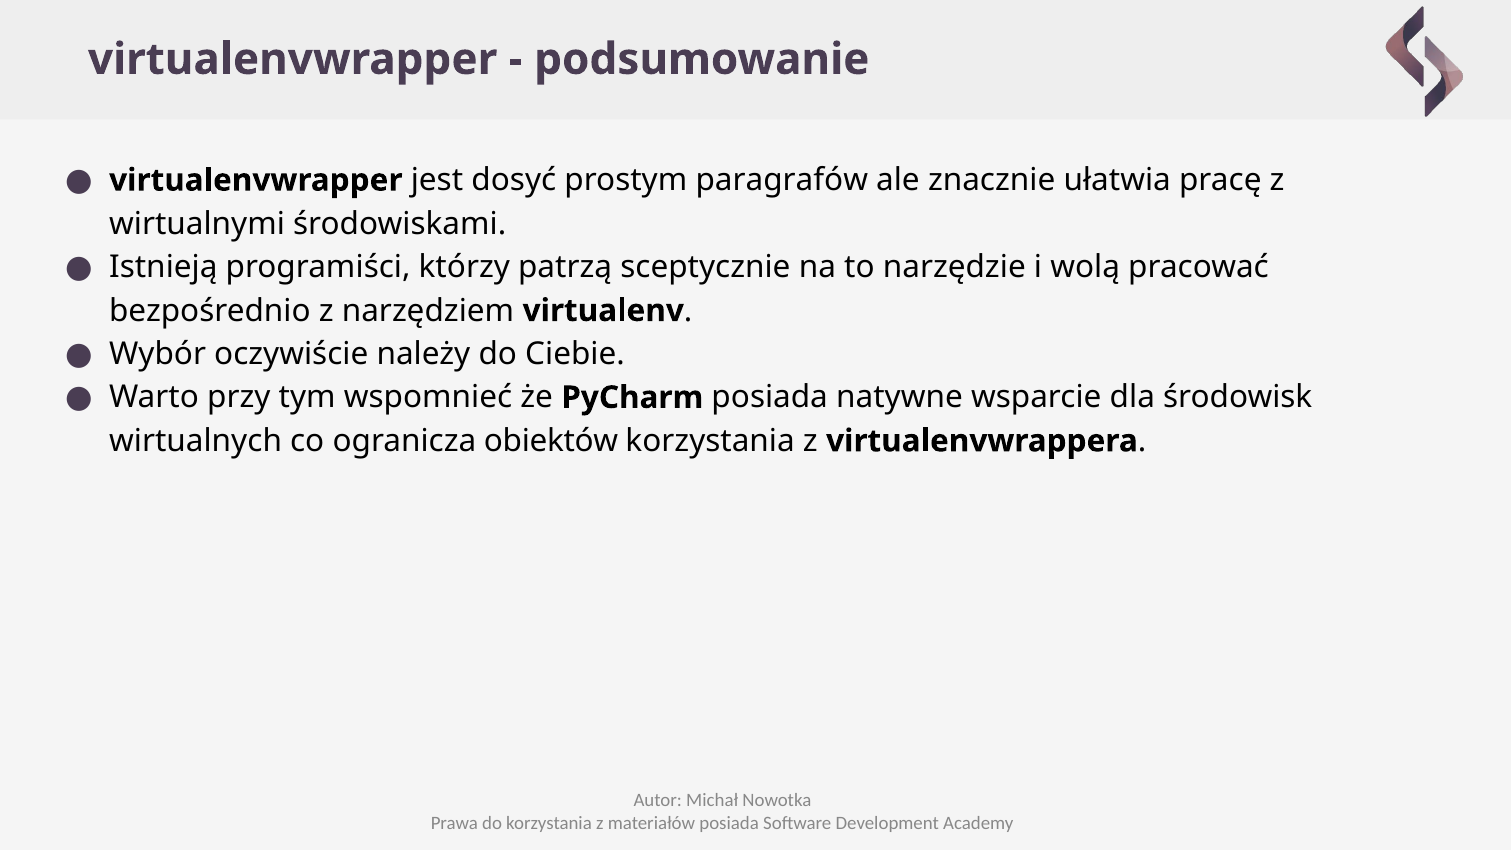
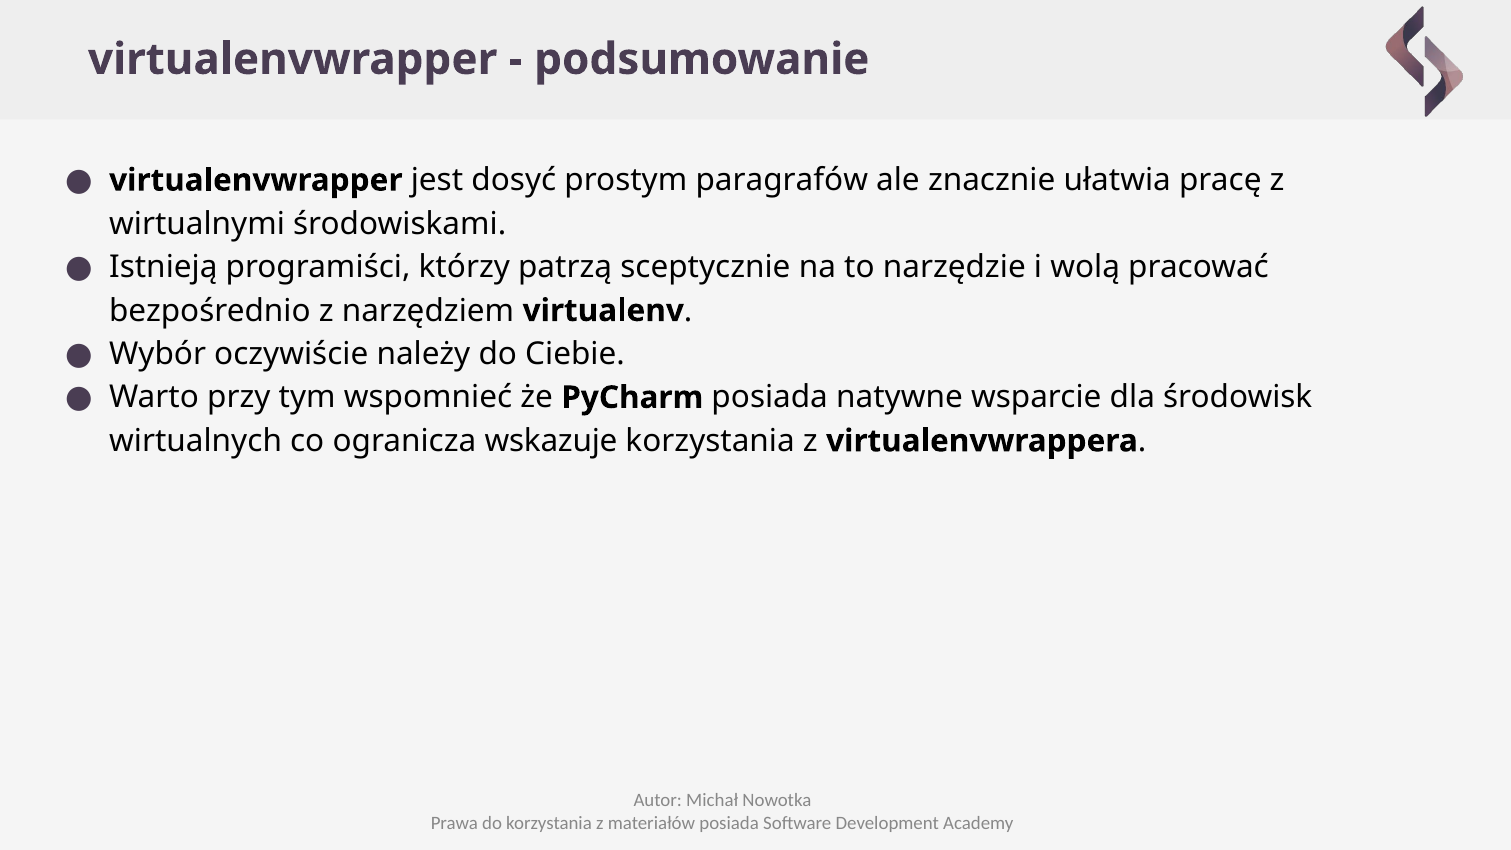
obiektów: obiektów -> wskazuje (551, 441)
